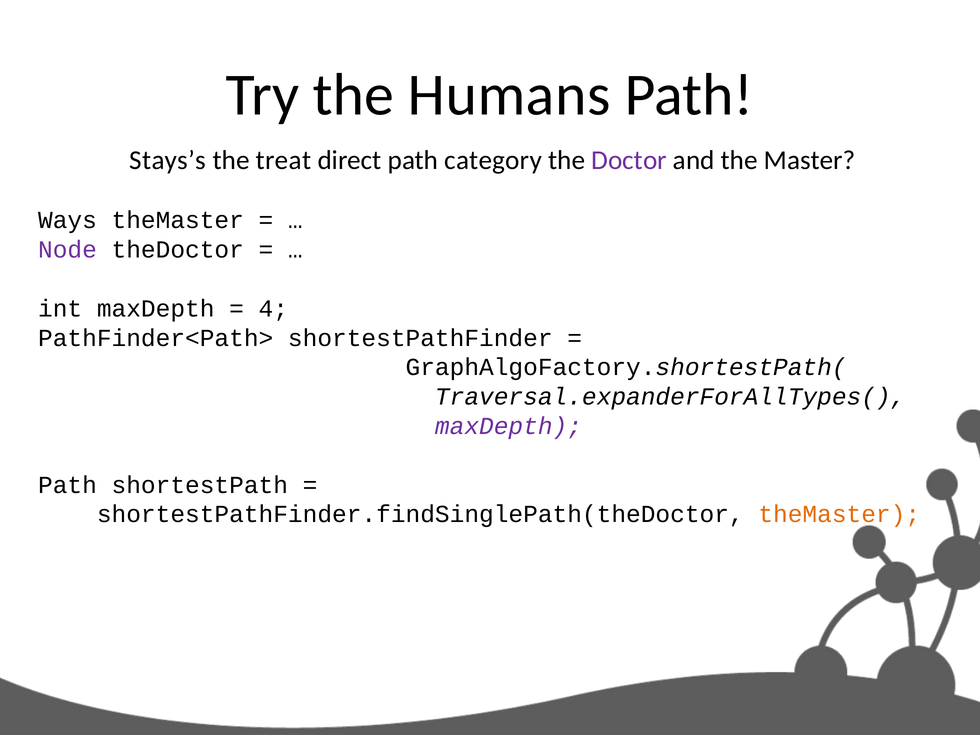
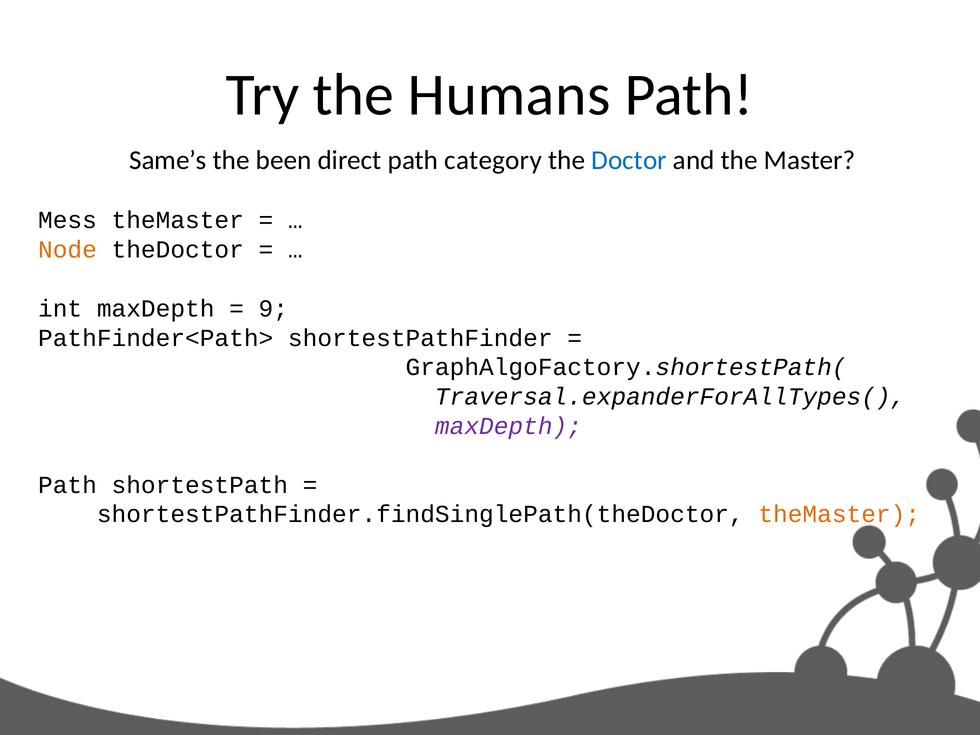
Stays’s: Stays’s -> Same’s (168, 160)
treat: treat -> been (284, 160)
Doctor colour: purple -> blue (629, 160)
Ways: Ways -> Mess (67, 220)
Node colour: purple -> orange (67, 250)
4: 4 -> 9 (273, 309)
